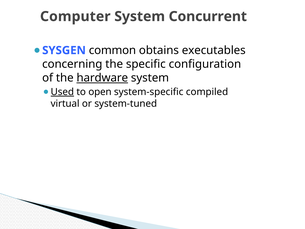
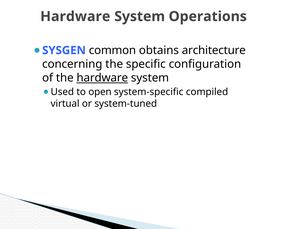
Computer: Computer -> Hardware (75, 16)
Concurrent: Concurrent -> Operations (208, 16)
executables: executables -> architecture (214, 50)
Used underline: present -> none (62, 92)
